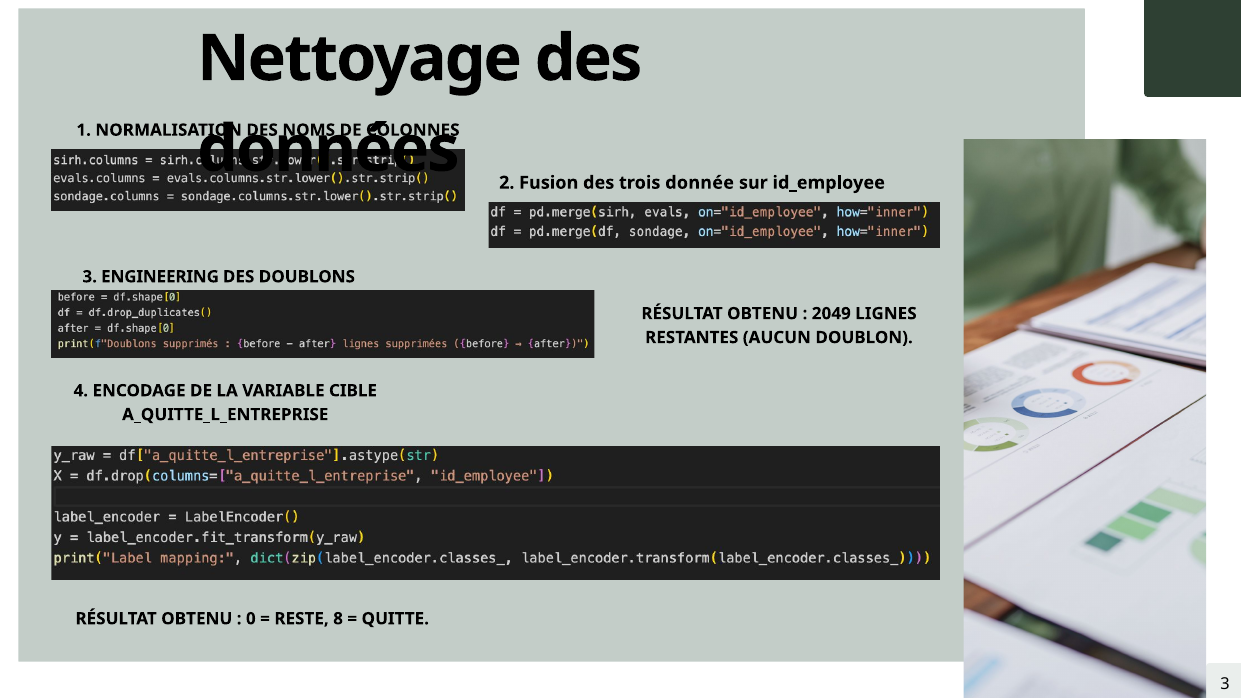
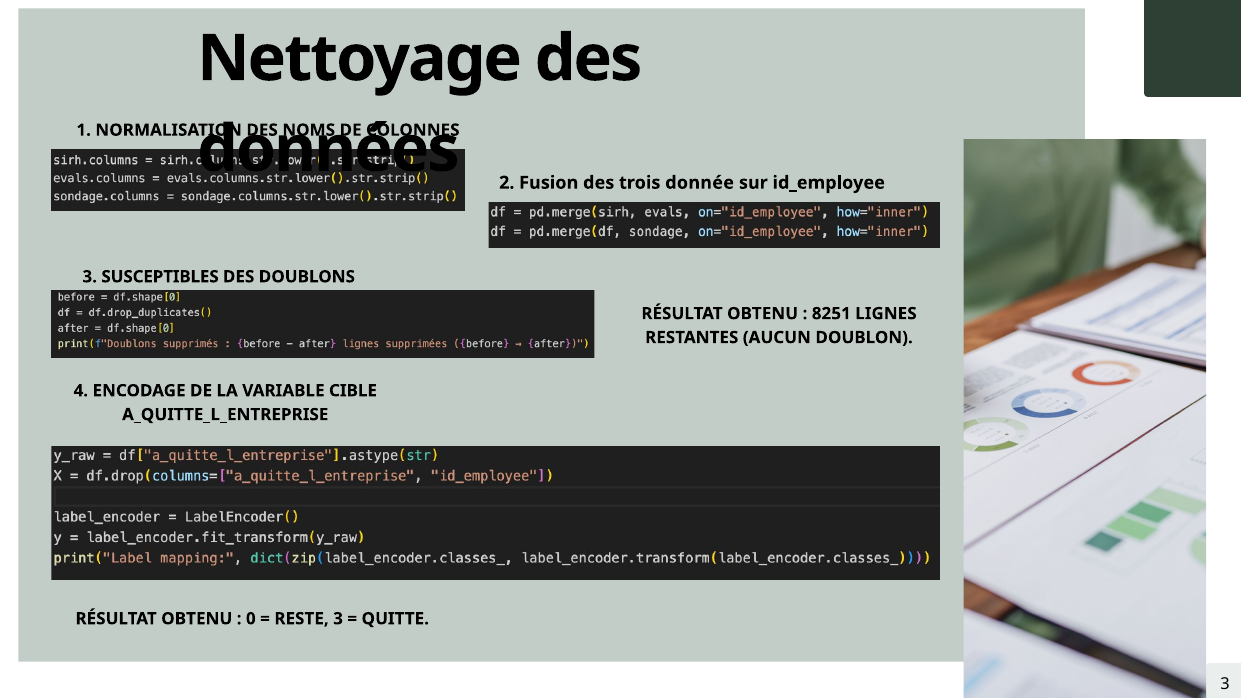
ENGINEERING: ENGINEERING -> SUSCEPTIBLES (160, 277)
2049: 2049 -> 8251 (831, 314)
RESTE 8: 8 -> 3 (338, 619)
